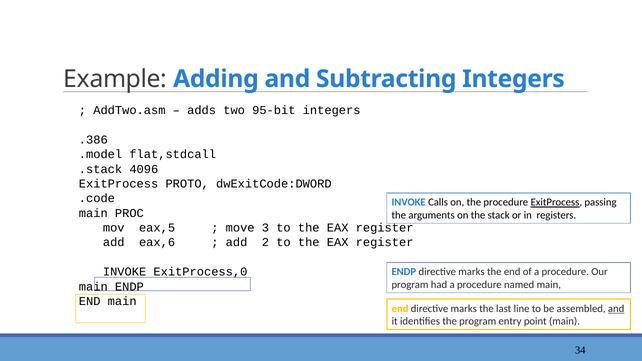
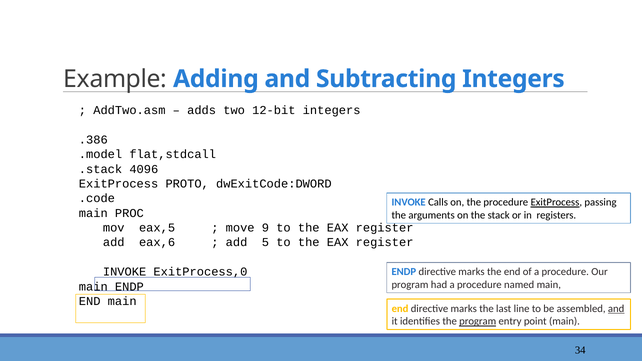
95-bit: 95-bit -> 12-bit (274, 110)
3: 3 -> 9 (265, 228)
2: 2 -> 5 (265, 243)
program underline: none -> present (478, 322)
